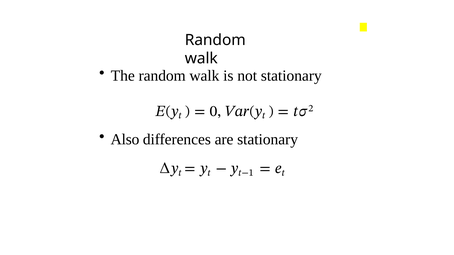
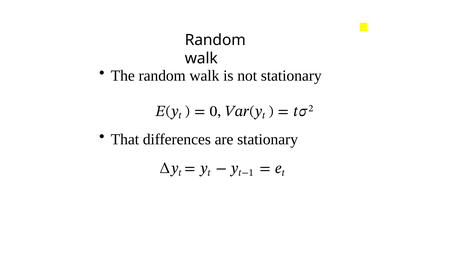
Also: Also -> That (125, 139)
